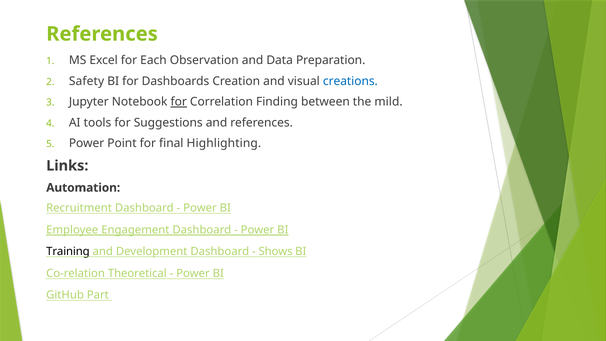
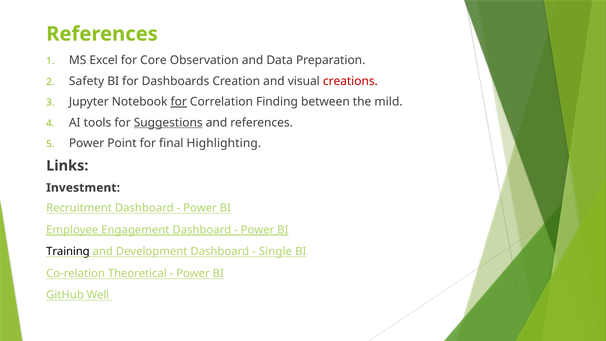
Each: Each -> Core (153, 60)
creations colour: blue -> red (350, 81)
Suggestions underline: none -> present (168, 123)
Automation: Automation -> Investment (83, 188)
Shows: Shows -> Single (275, 252)
Part: Part -> Well (98, 295)
